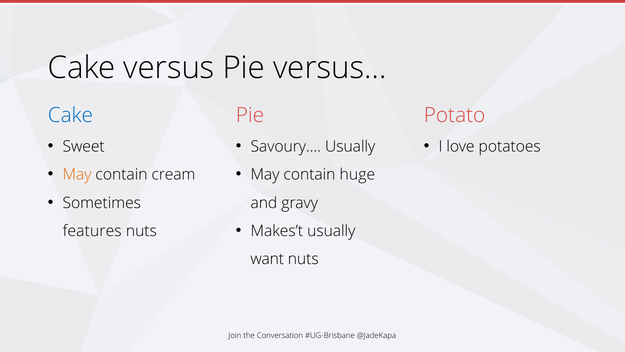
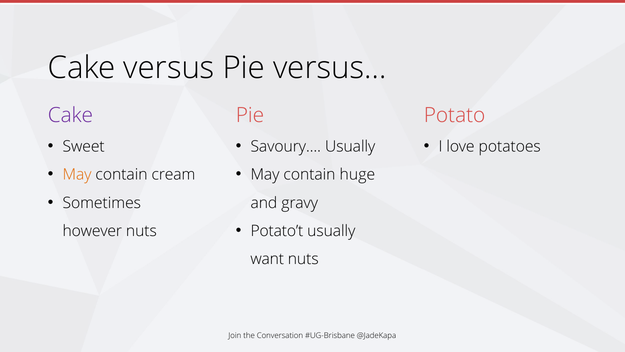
Cake colour: blue -> purple (70, 115)
Makes’t: Makes’t -> Potato’t (277, 231)
features: features -> however (92, 231)
